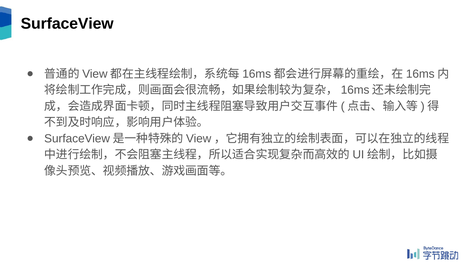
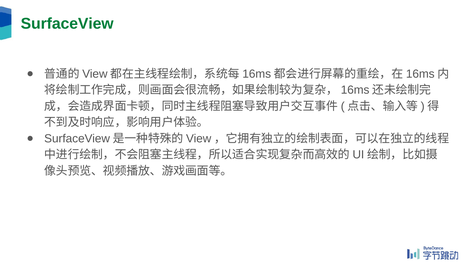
SurfaceView colour: black -> green (67, 24)
